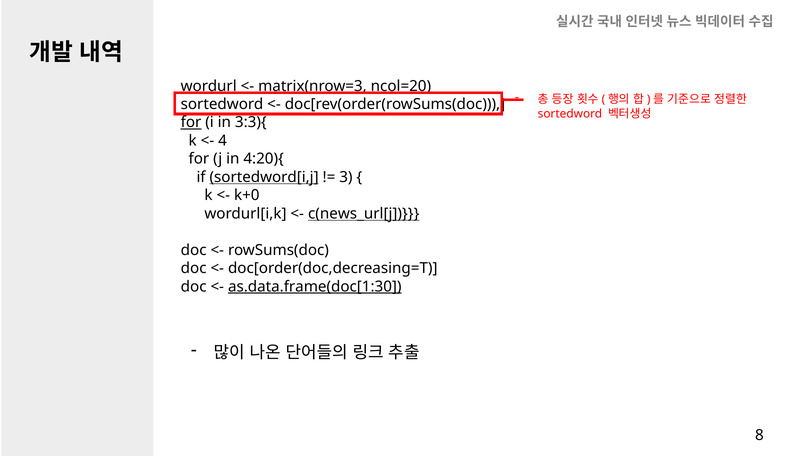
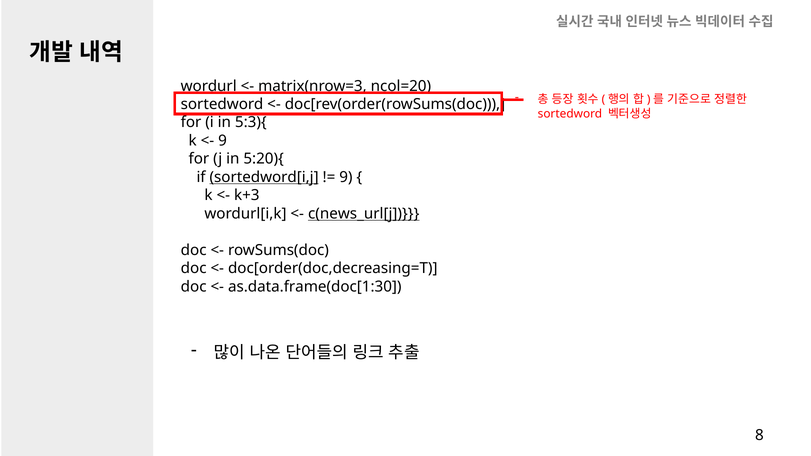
for underline: present -> none (191, 123)
3:3){: 3:3){ -> 5:3){ (251, 123)
4: 4 -> 9 (223, 141)
4:20){: 4:20){ -> 5:20){ (264, 159)
3: 3 -> 9 (346, 177)
k+0: k+0 -> k+3 (247, 196)
as.data.frame(doc[1:30 underline: present -> none (315, 287)
